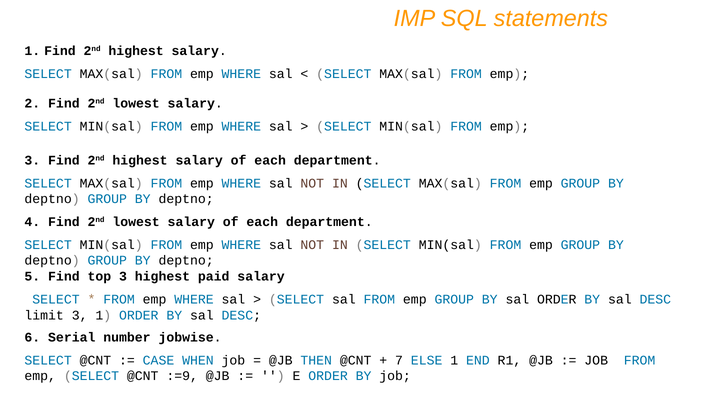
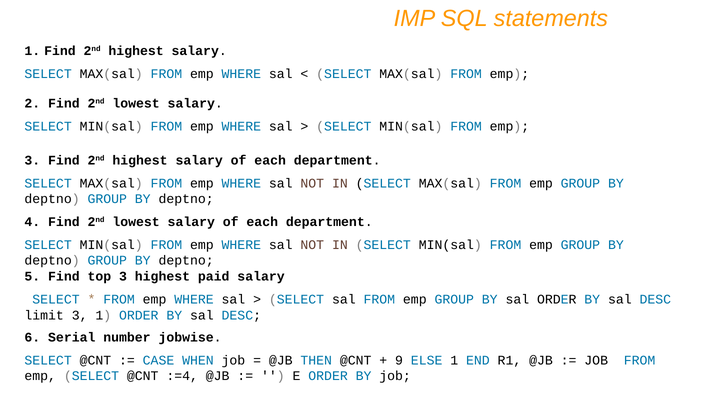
7: 7 -> 9 (399, 360)
:=9: :=9 -> :=4 (182, 375)
